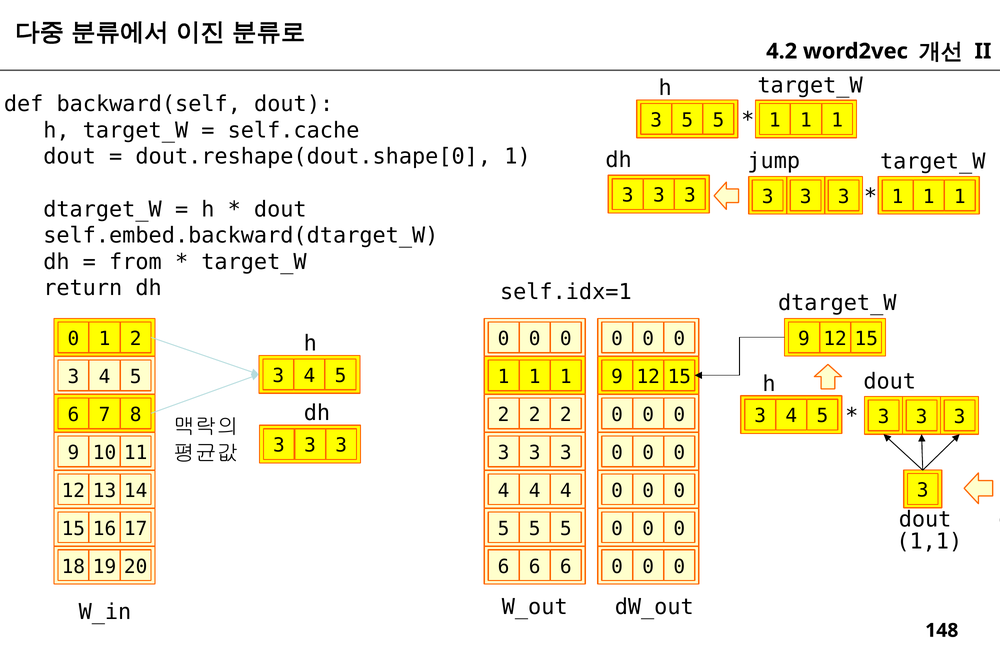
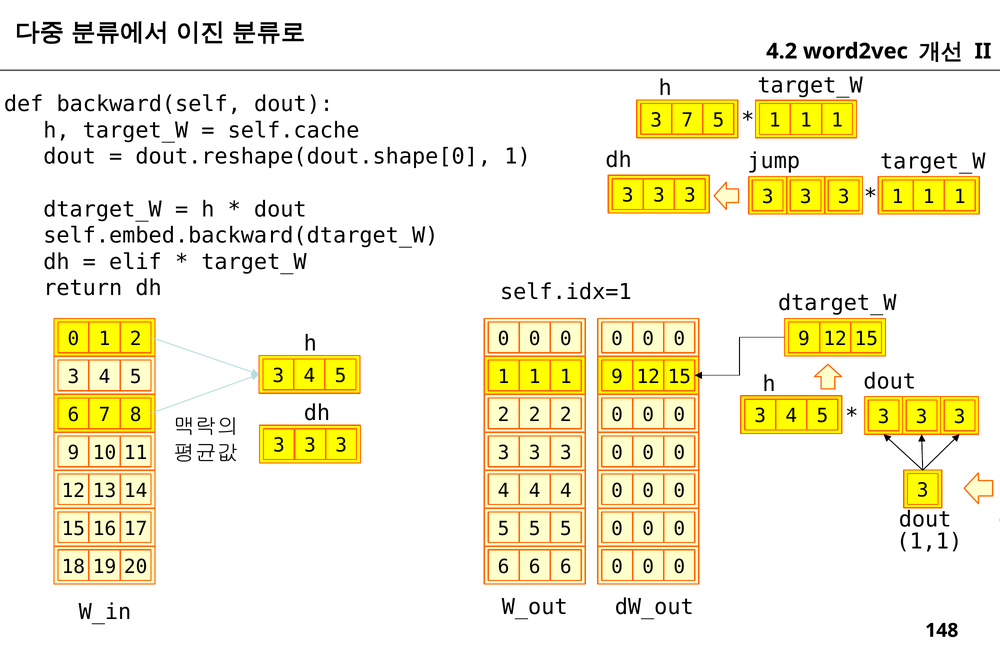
3 5: 5 -> 7 (687, 120)
from: from -> elif (135, 262)
